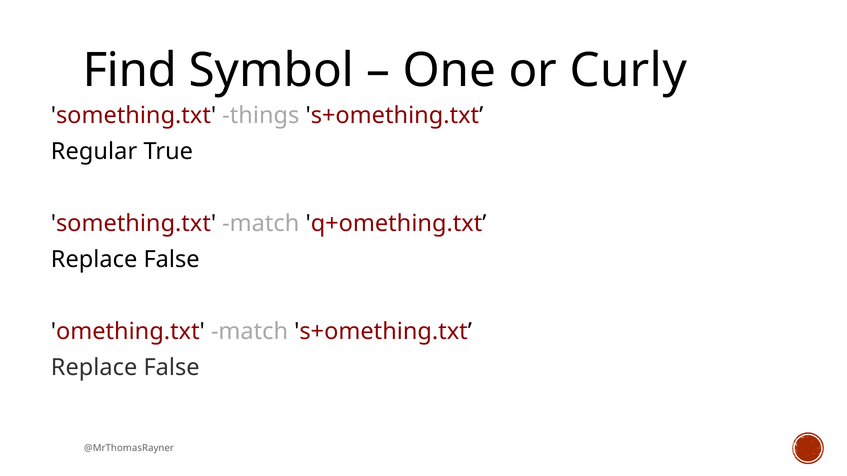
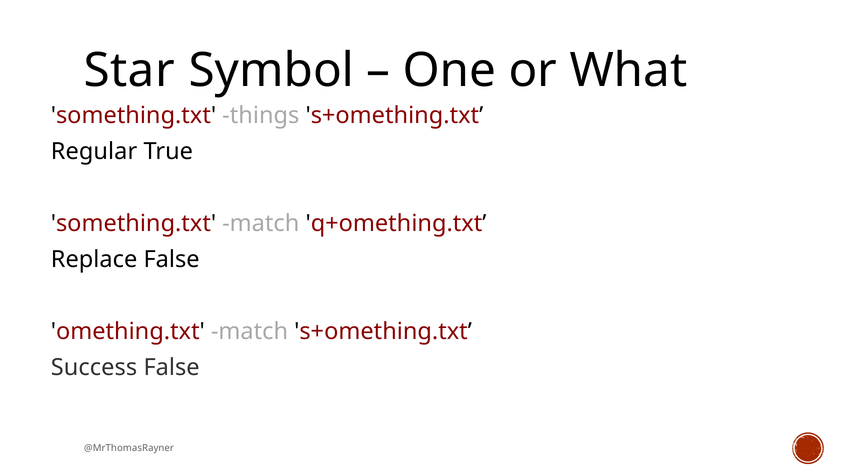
Find: Find -> Star (129, 71)
Curly: Curly -> What (628, 71)
Replace: Replace -> Success (94, 368)
